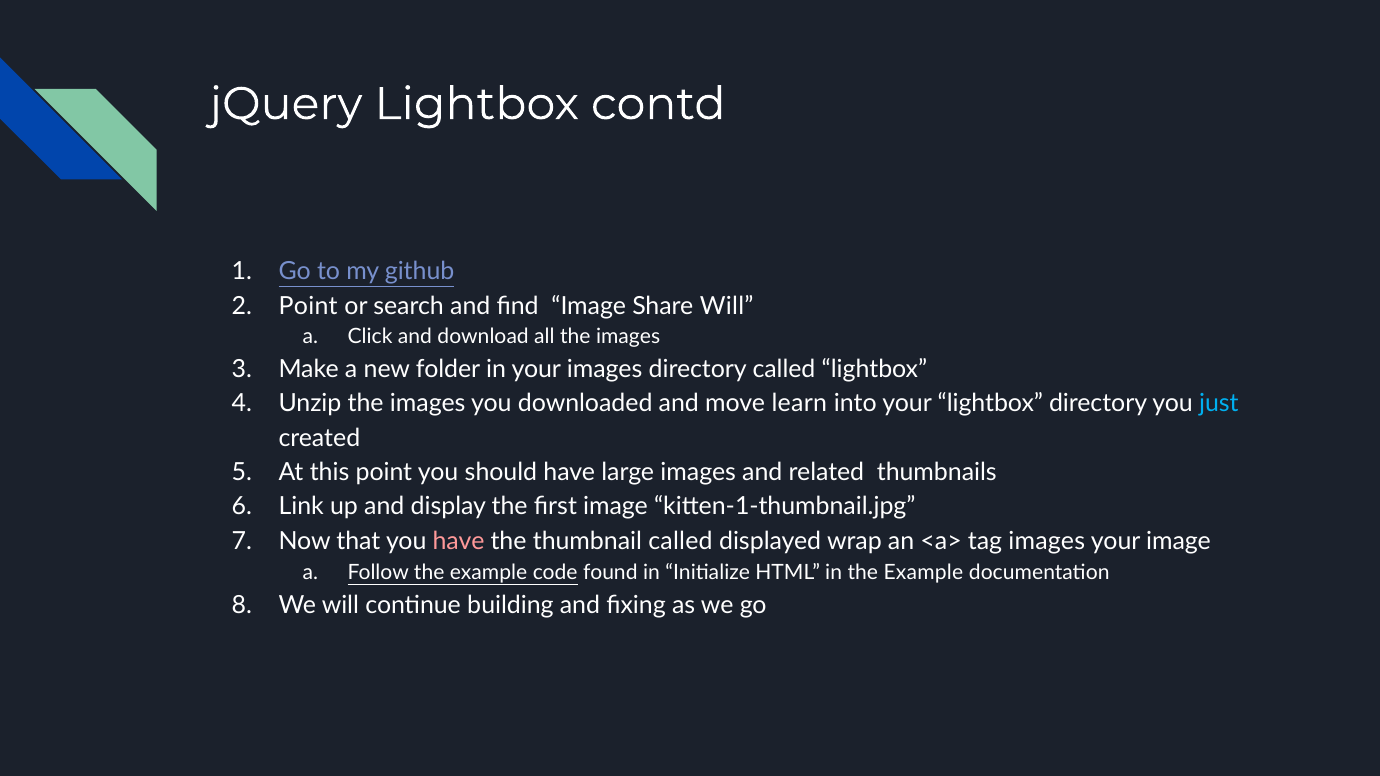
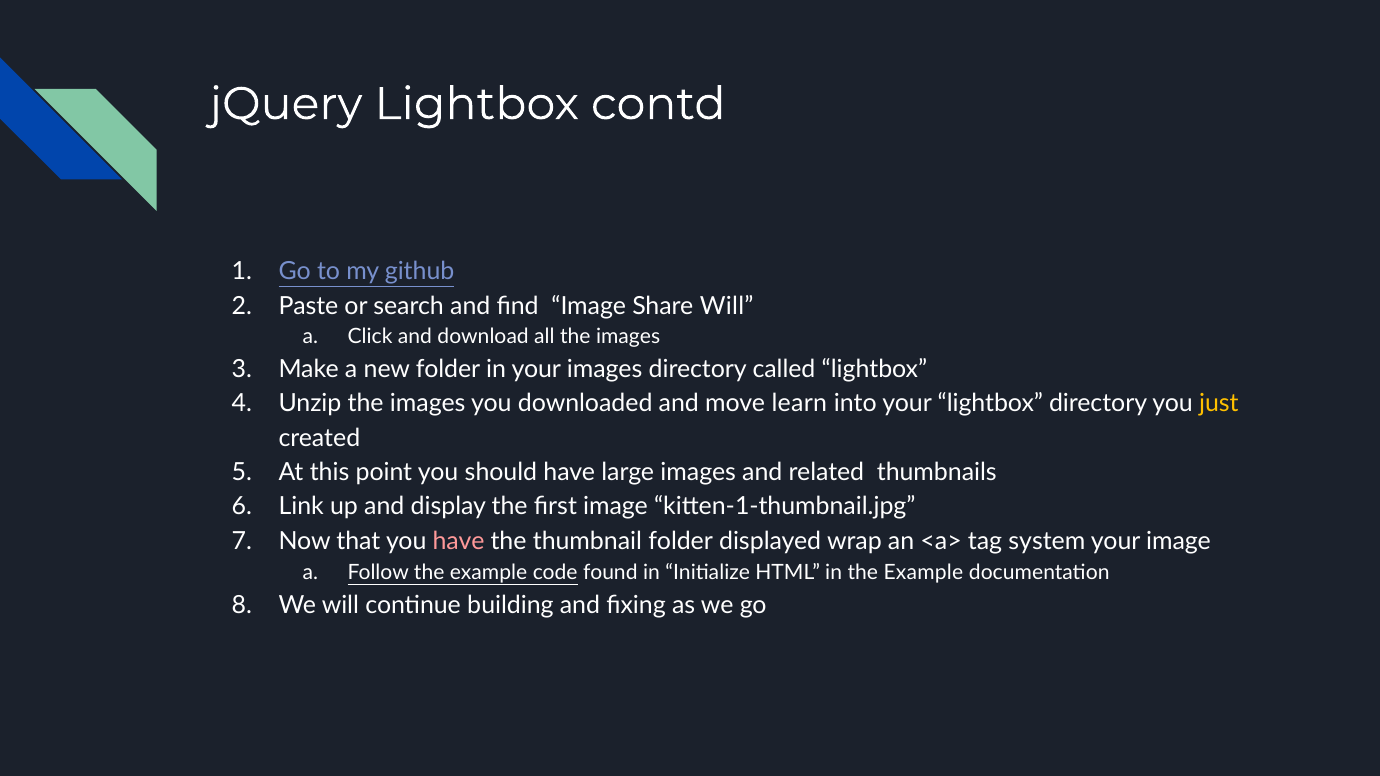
Point: Point -> Paste (308, 306)
just colour: light blue -> yellow (1219, 404)
thumbnail called: called -> folder (681, 541)
tag images: images -> system (1047, 541)
